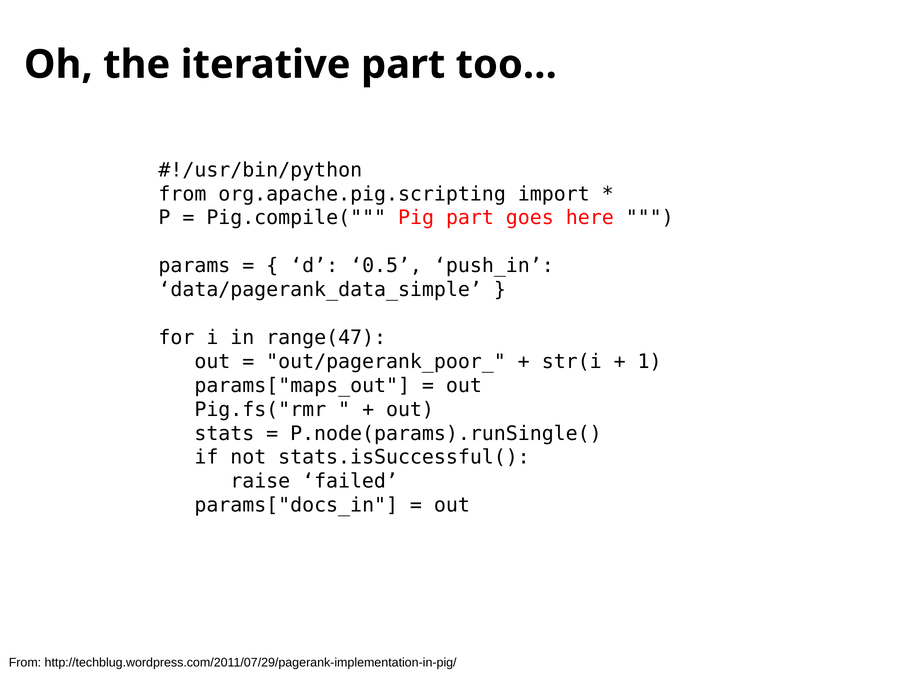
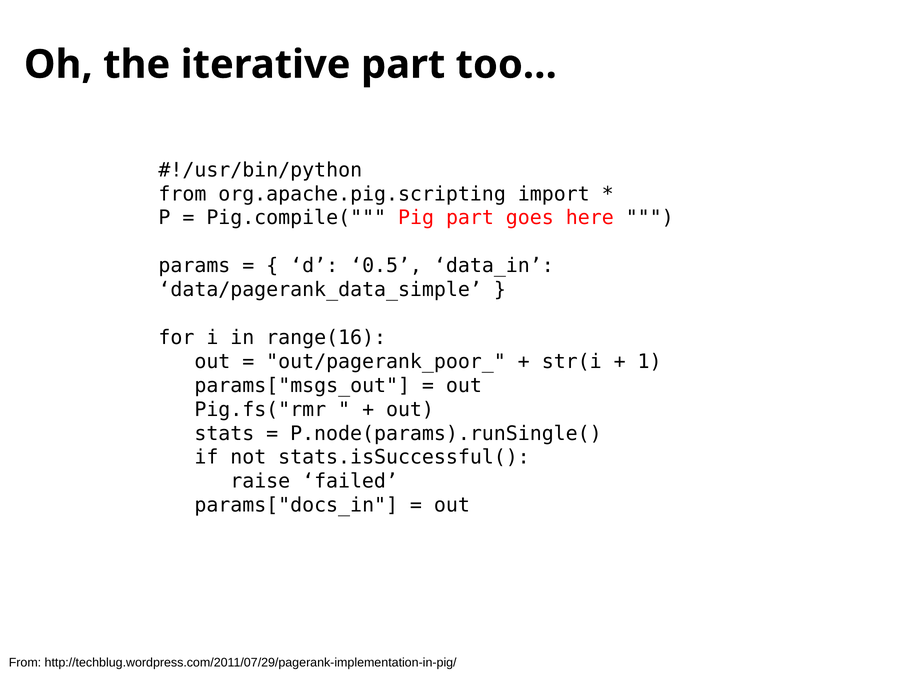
push_in: push_in -> data_in (494, 266)
range(47: range(47 -> range(16 (326, 337)
params["maps_out: params["maps_out -> params["msgs_out (302, 385)
